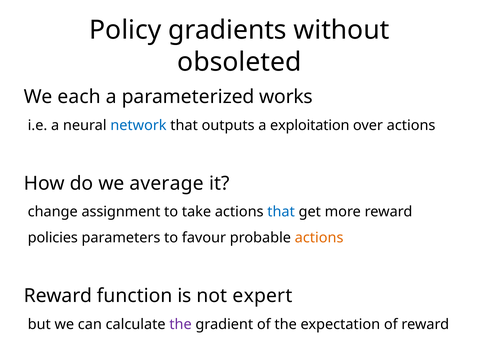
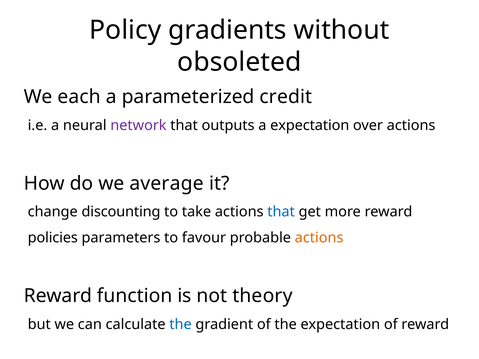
works: works -> credit (286, 97)
network colour: blue -> purple (138, 125)
a exploitation: exploitation -> expectation (310, 125)
assignment: assignment -> discounting (121, 212)
expert: expert -> theory (262, 296)
the colour: purple -> blue (181, 324)
